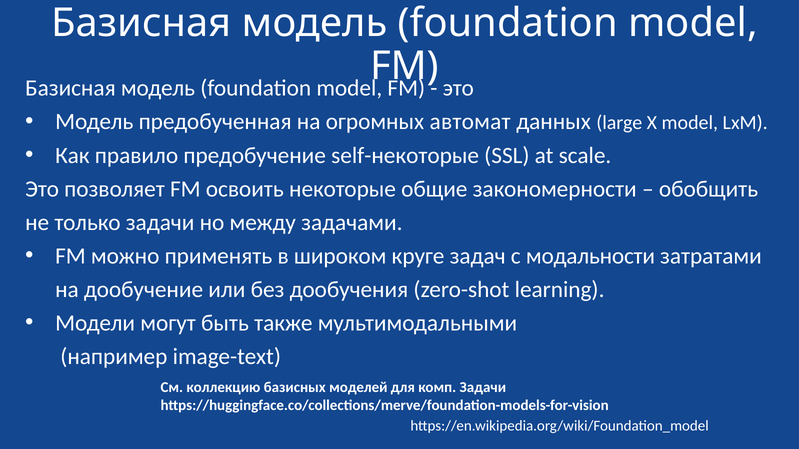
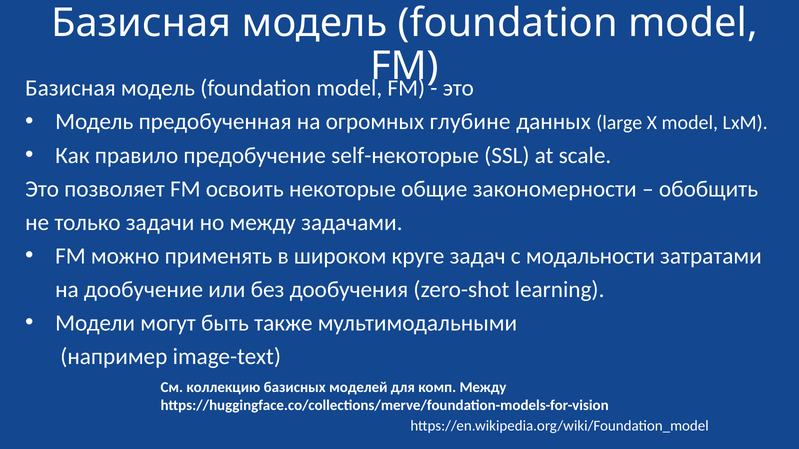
автомат: автомат -> глубине (470, 122)
комп Задачи: Задачи -> Между (483, 388)
